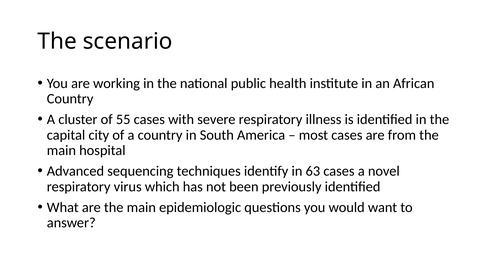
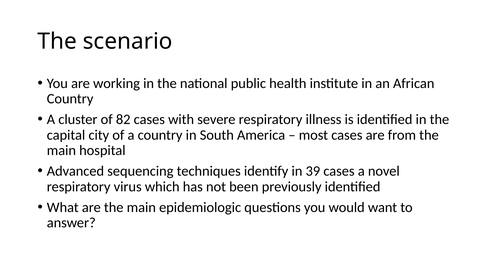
55: 55 -> 82 (123, 120)
63: 63 -> 39 (313, 171)
